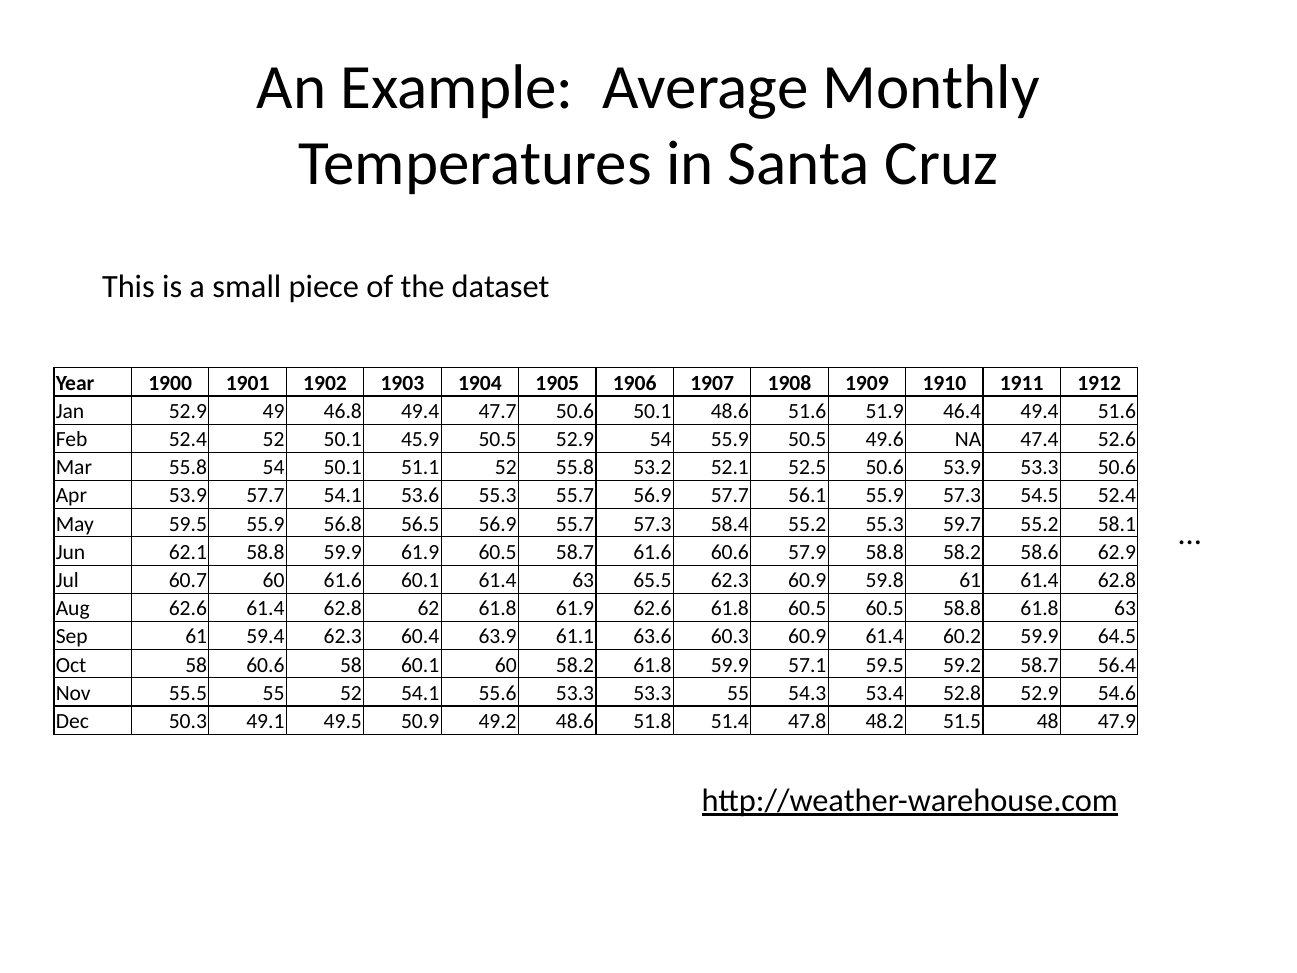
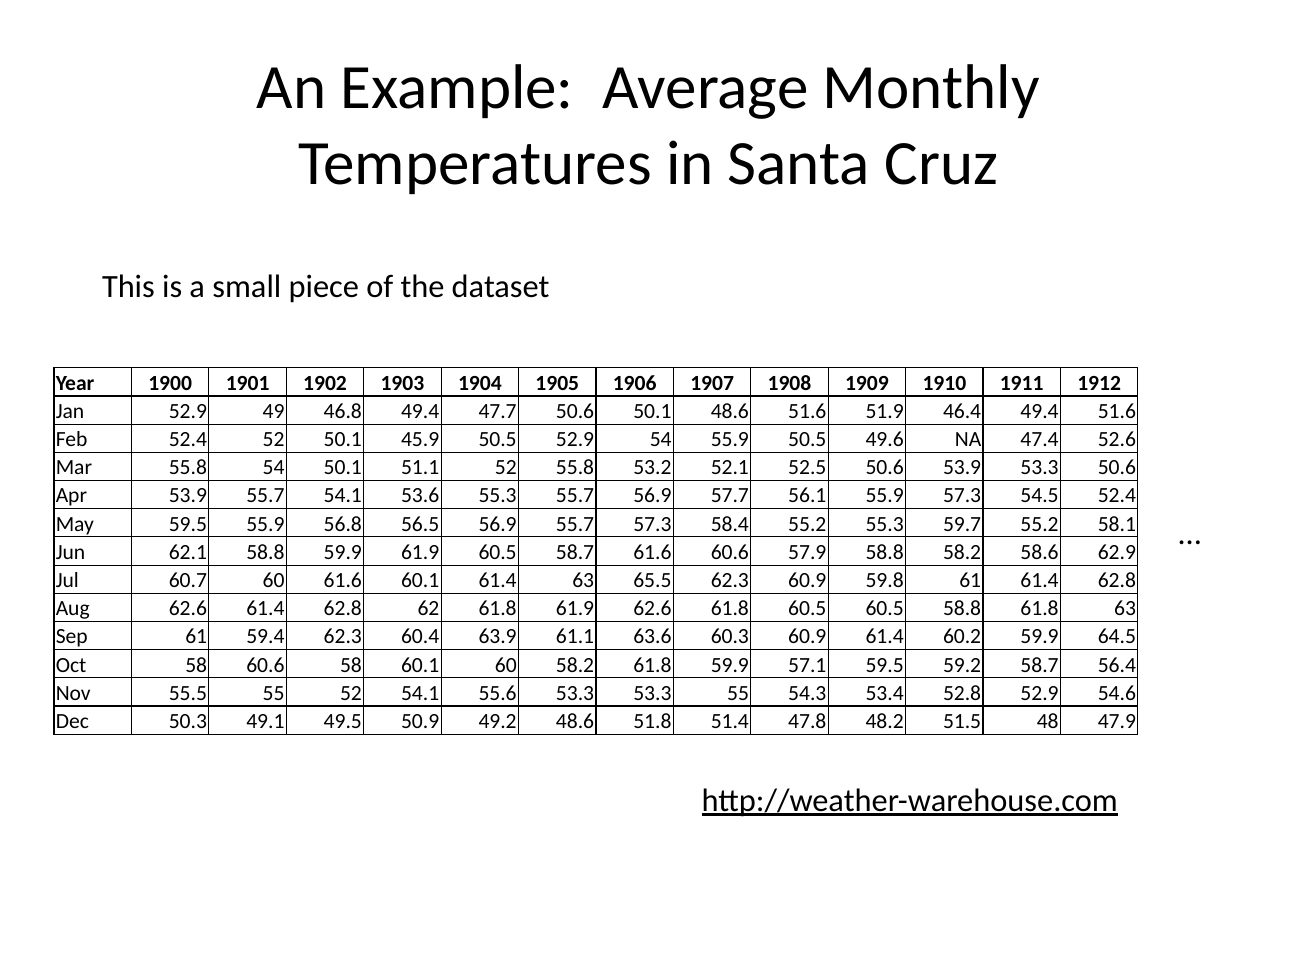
53.9 57.7: 57.7 -> 55.7 (265, 496)
